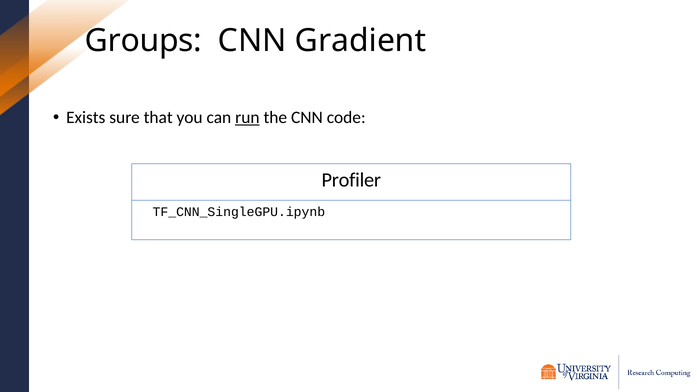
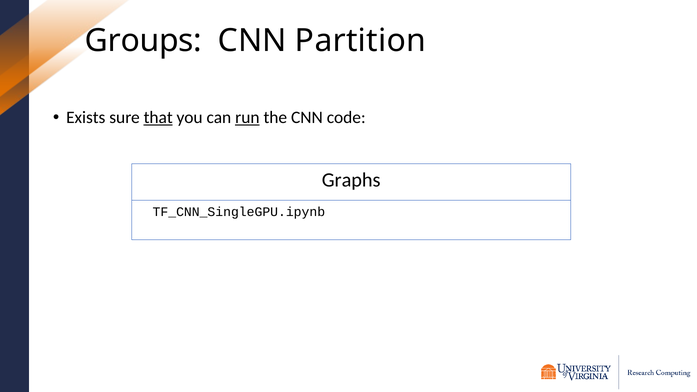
Gradient: Gradient -> Partition (360, 41)
that underline: none -> present (158, 118)
Profiler: Profiler -> Graphs (351, 180)
